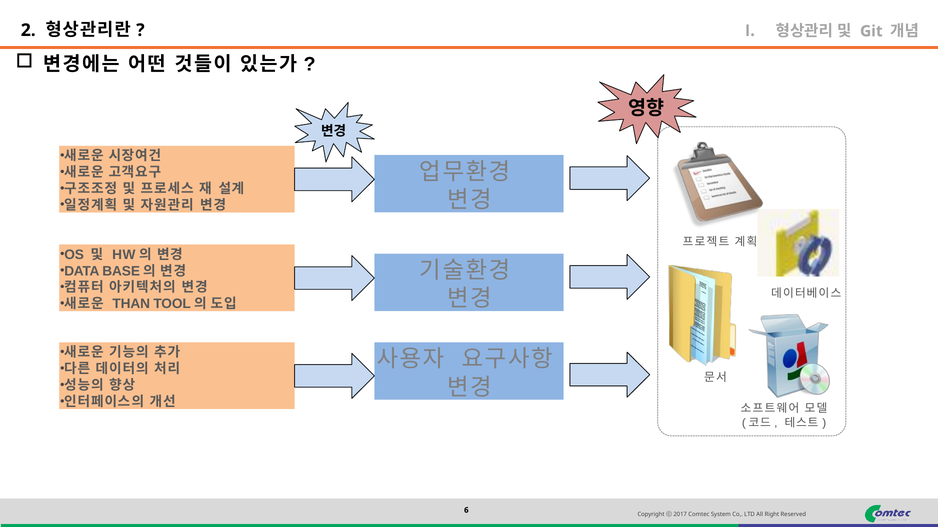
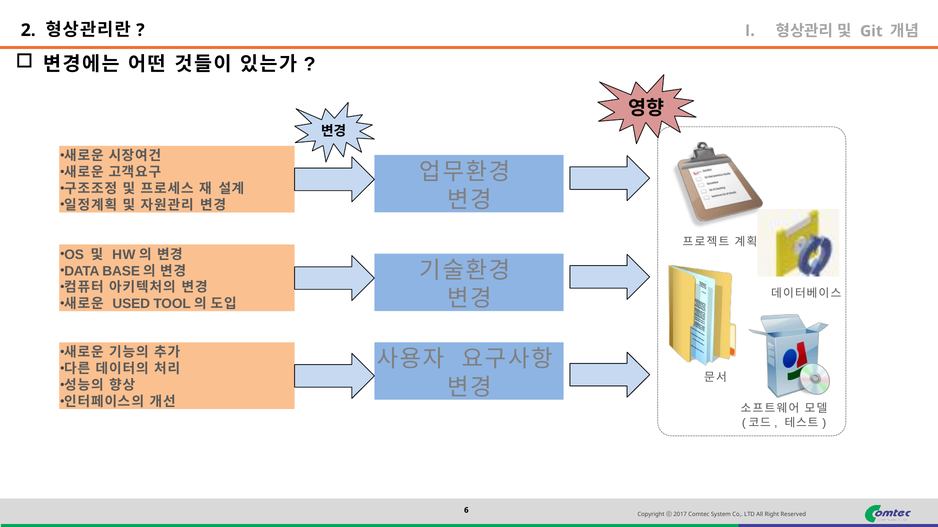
THAN: THAN -> USED (131, 304)
